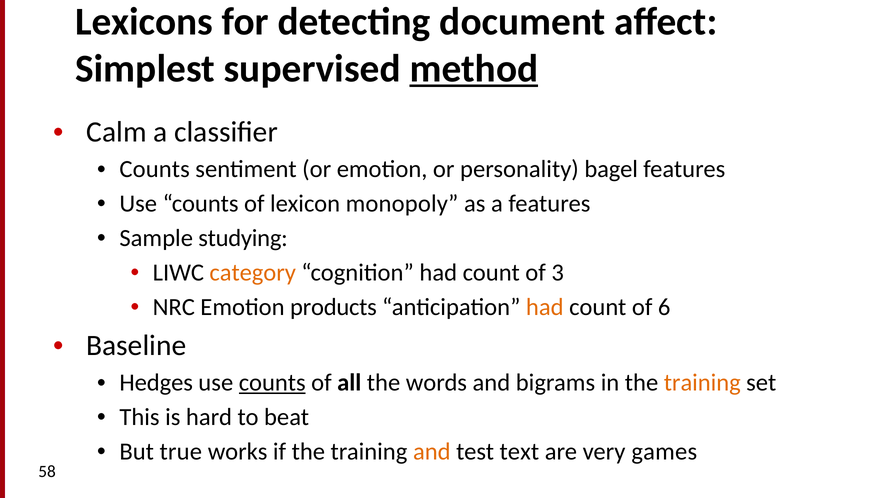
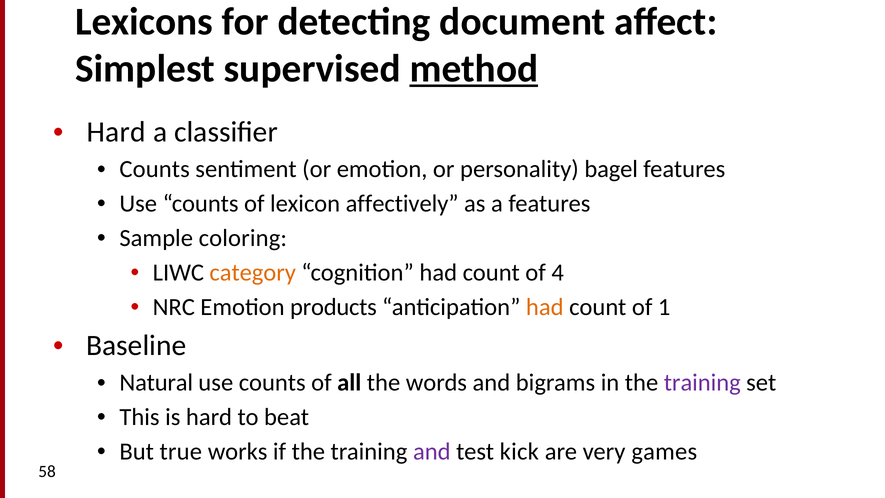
Calm: Calm -> Hard (116, 132)
monopoly: monopoly -> affectively (402, 204)
studying: studying -> coloring (243, 238)
3: 3 -> 4 (558, 273)
6: 6 -> 1 (664, 307)
Hedges: Hedges -> Natural (156, 383)
counts underline: present -> none (272, 383)
training colour: orange -> purple (702, 383)
and colour: orange -> purple (432, 451)
text: text -> kick (519, 451)
